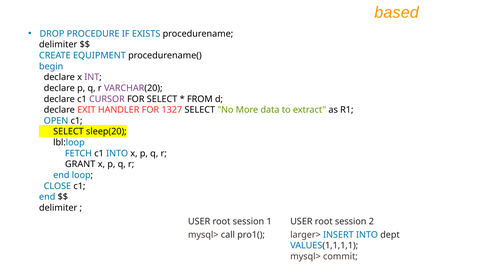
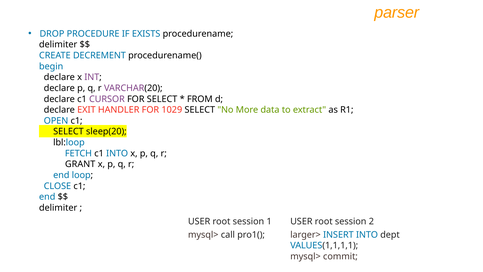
based: based -> parser (397, 13)
EQUIPMENT: EQUIPMENT -> DECREMENT (99, 55)
1327: 1327 -> 1029 (172, 110)
